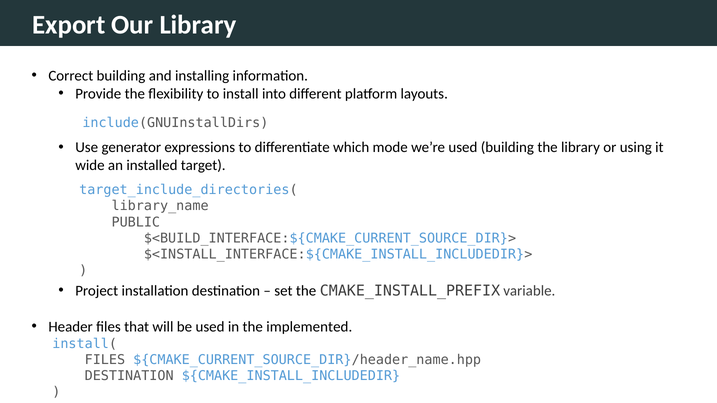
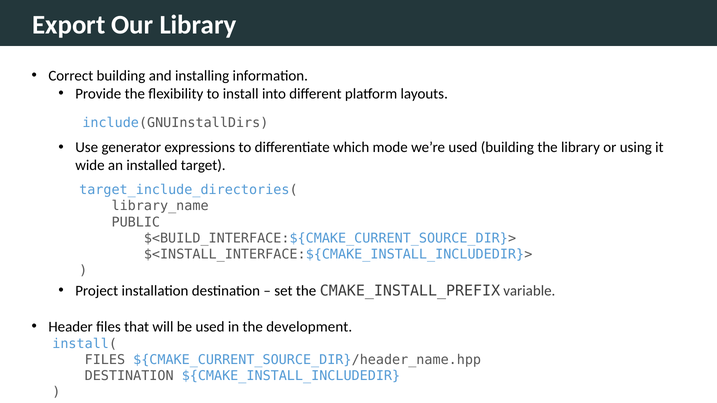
implemented: implemented -> development (309, 327)
